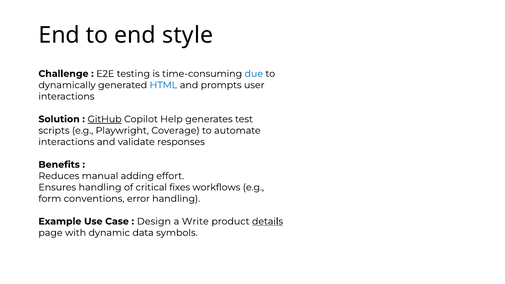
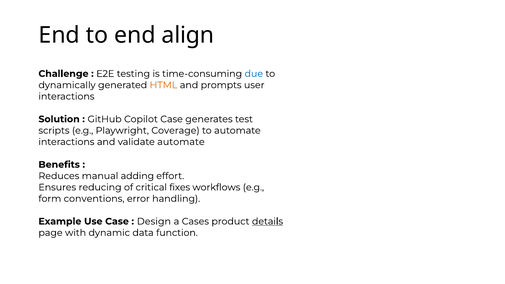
style: style -> align (188, 35)
HTML colour: blue -> orange (163, 85)
GitHub underline: present -> none (105, 119)
Copilot Help: Help -> Case (172, 119)
validate responses: responses -> automate (181, 142)
Ensures handling: handling -> reducing (100, 187)
Write: Write -> Cases (195, 221)
symbols: symbols -> function (177, 233)
